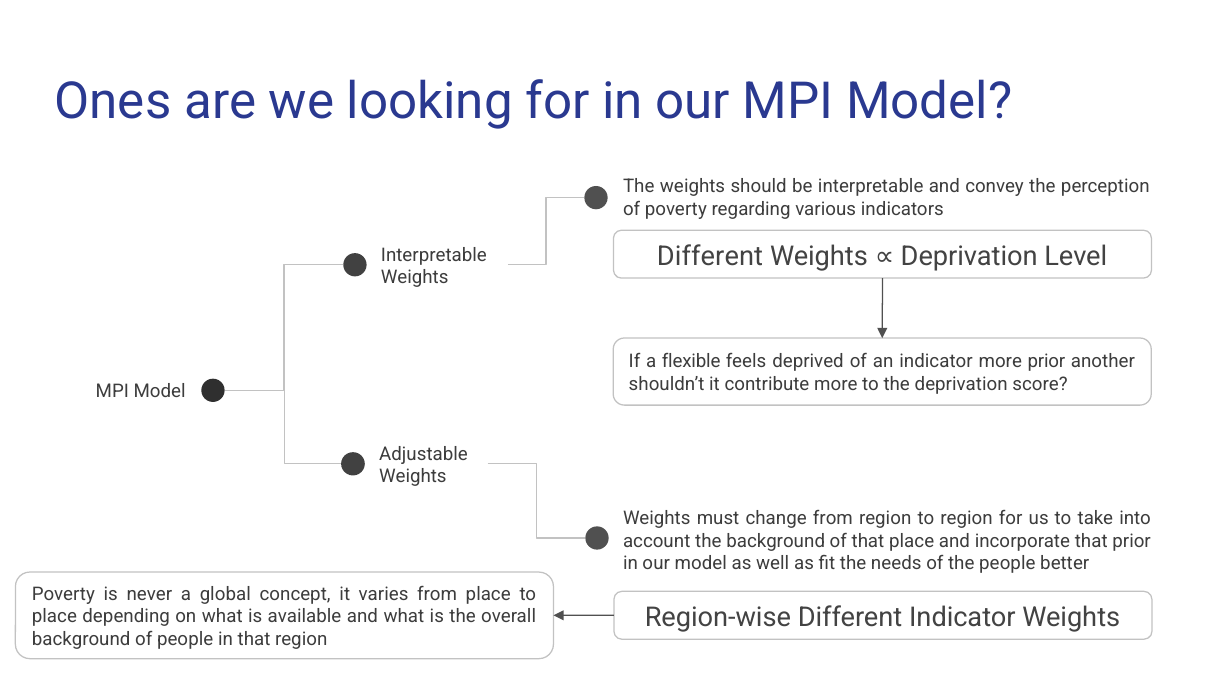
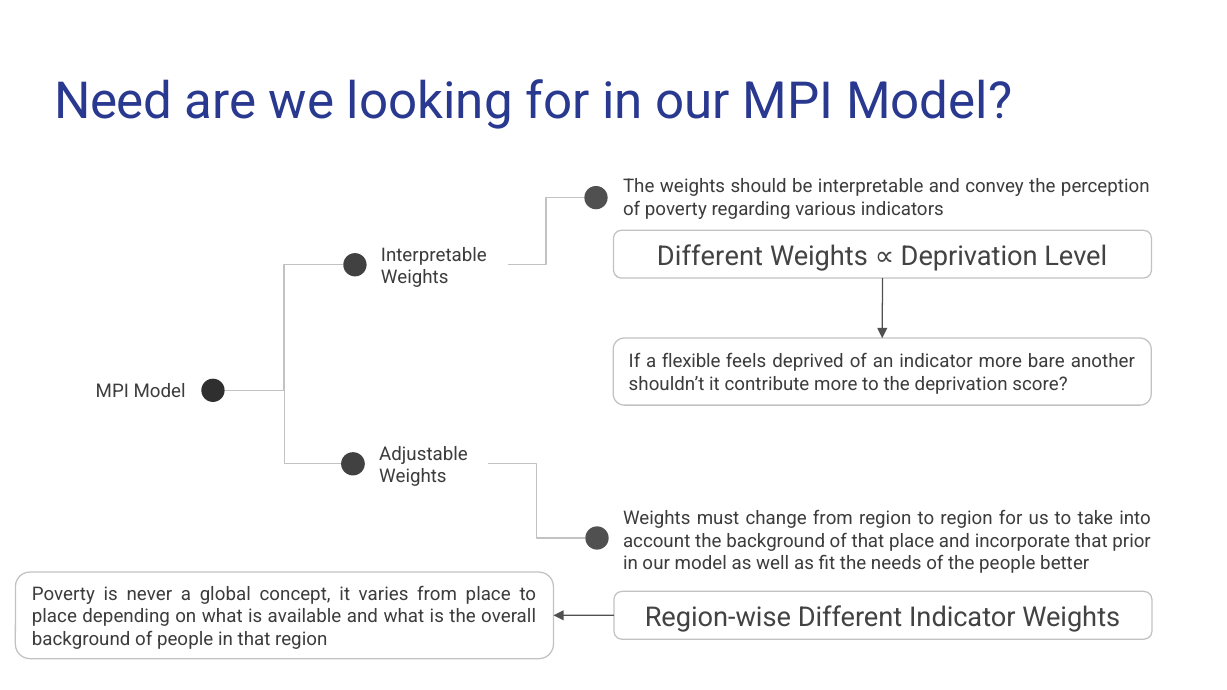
Ones: Ones -> Need (113, 102)
more prior: prior -> bare (1046, 362)
